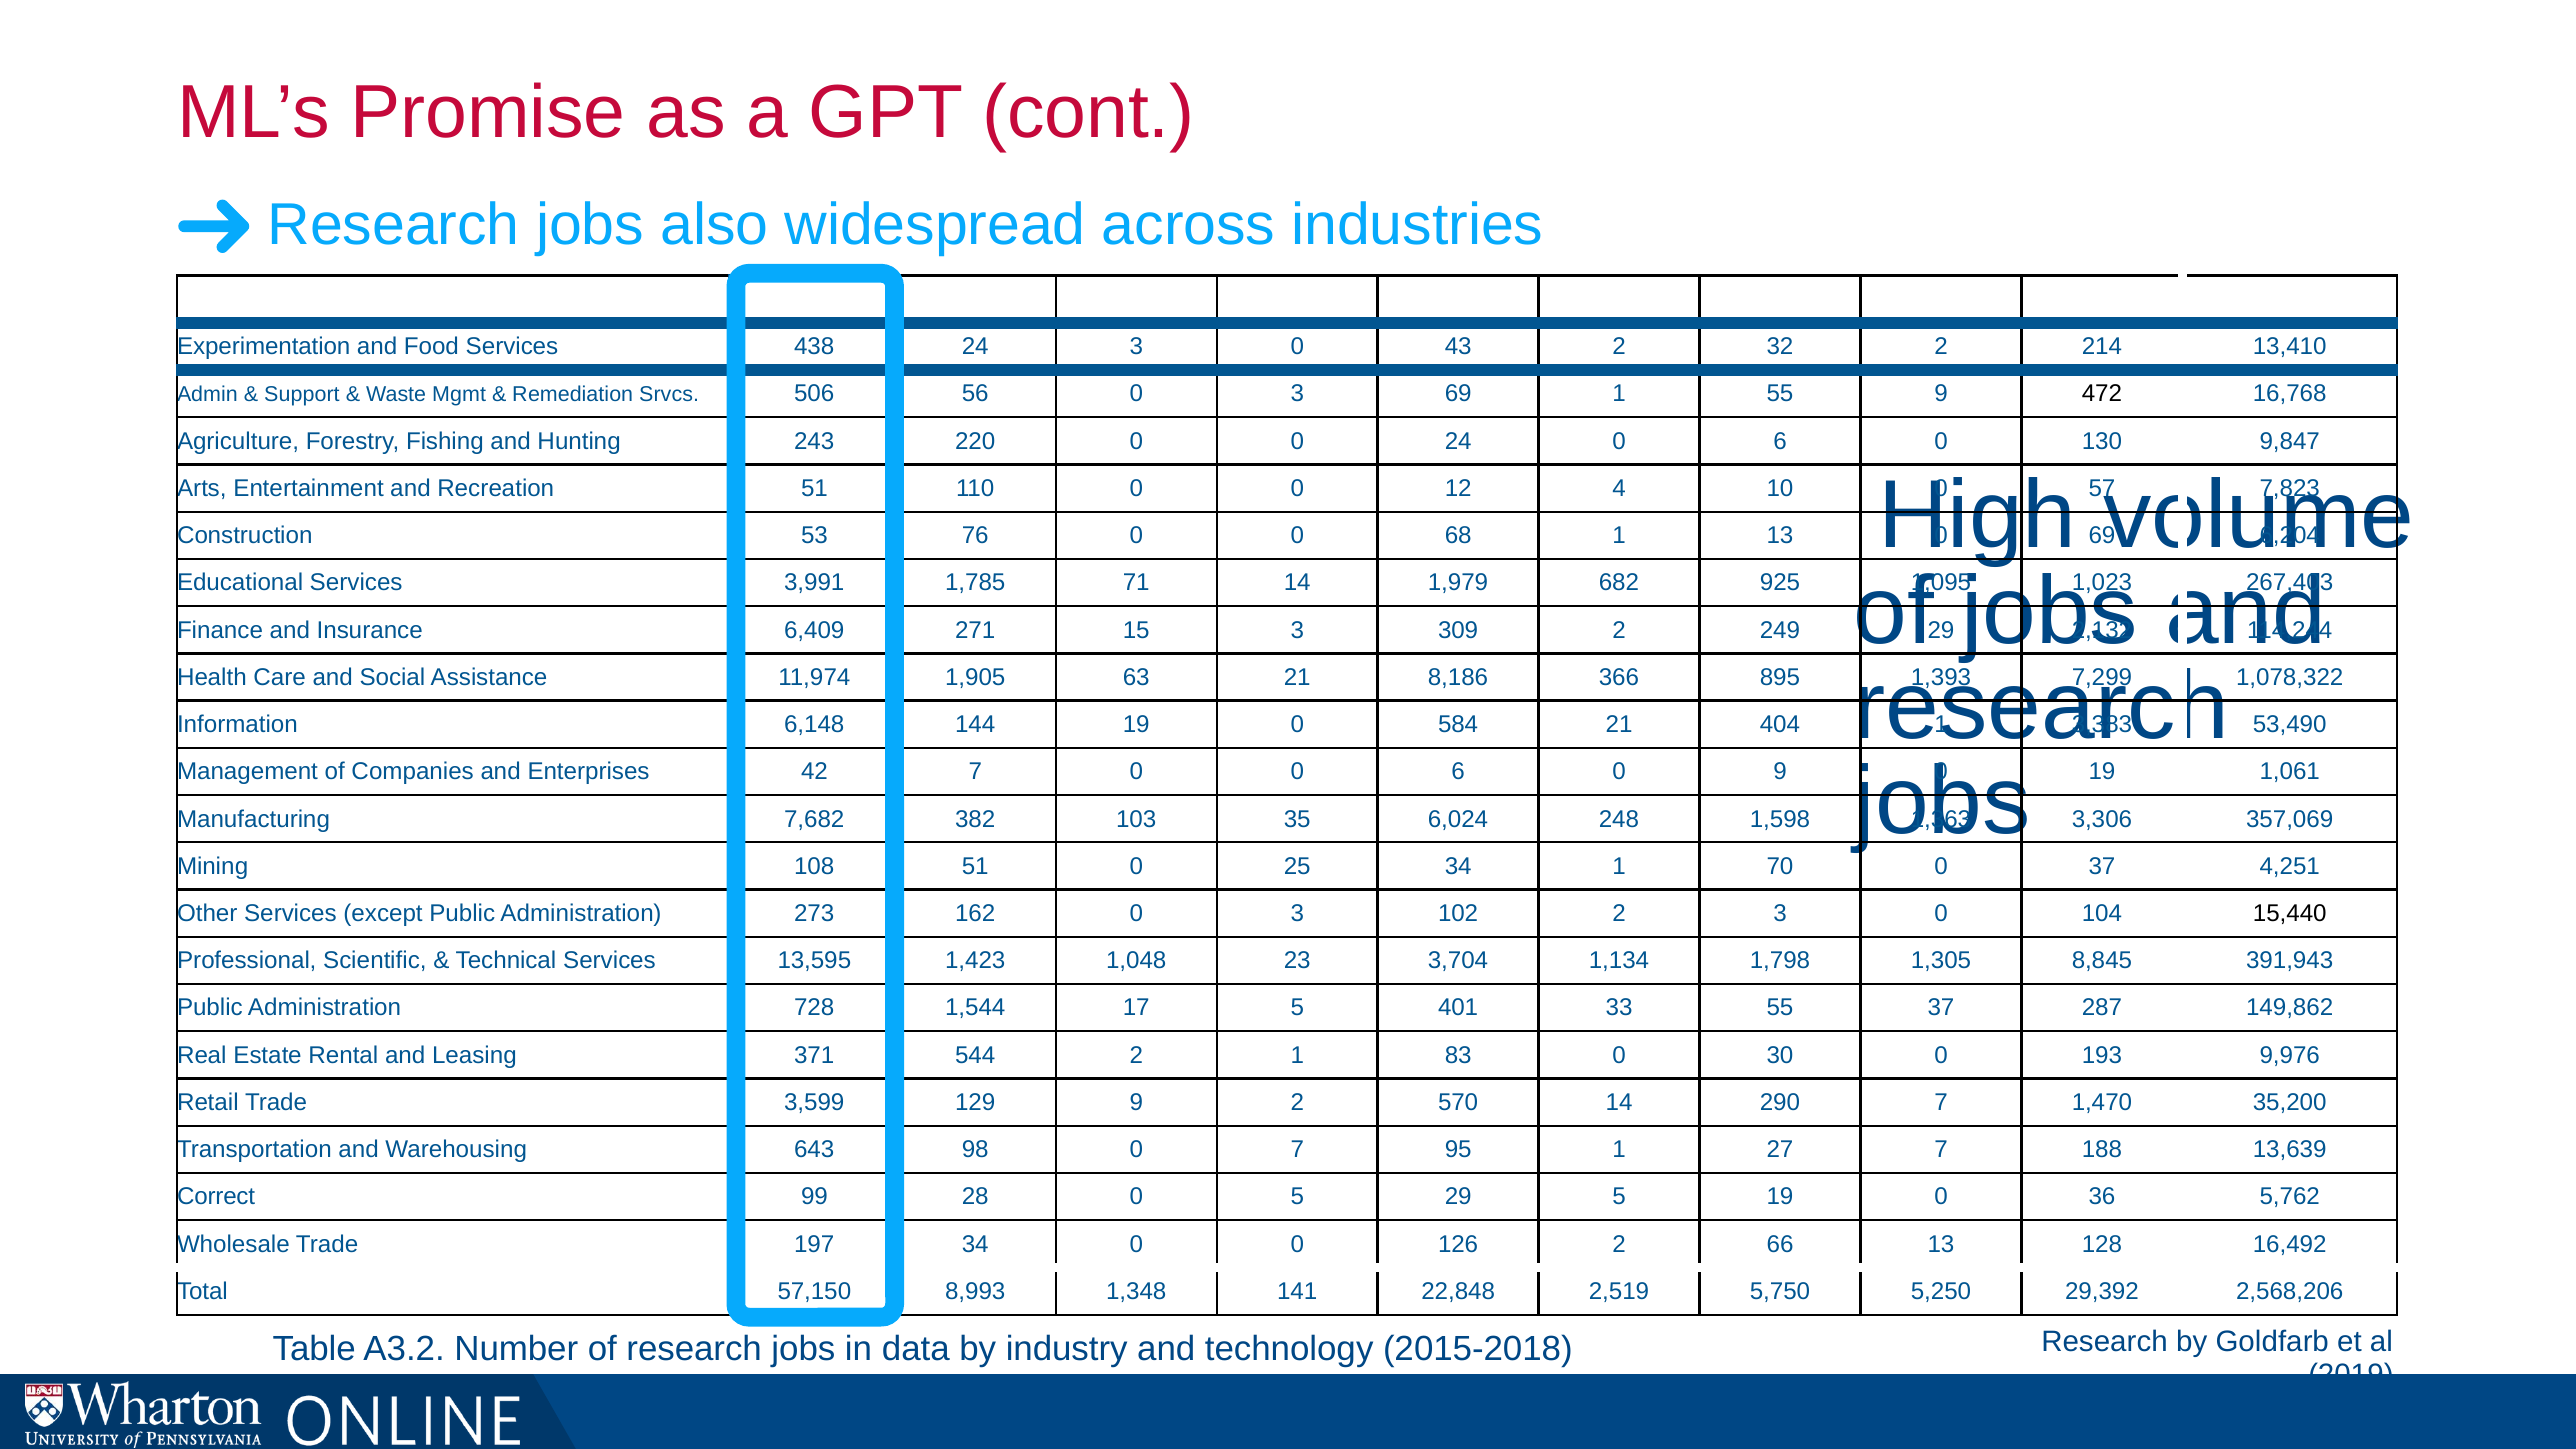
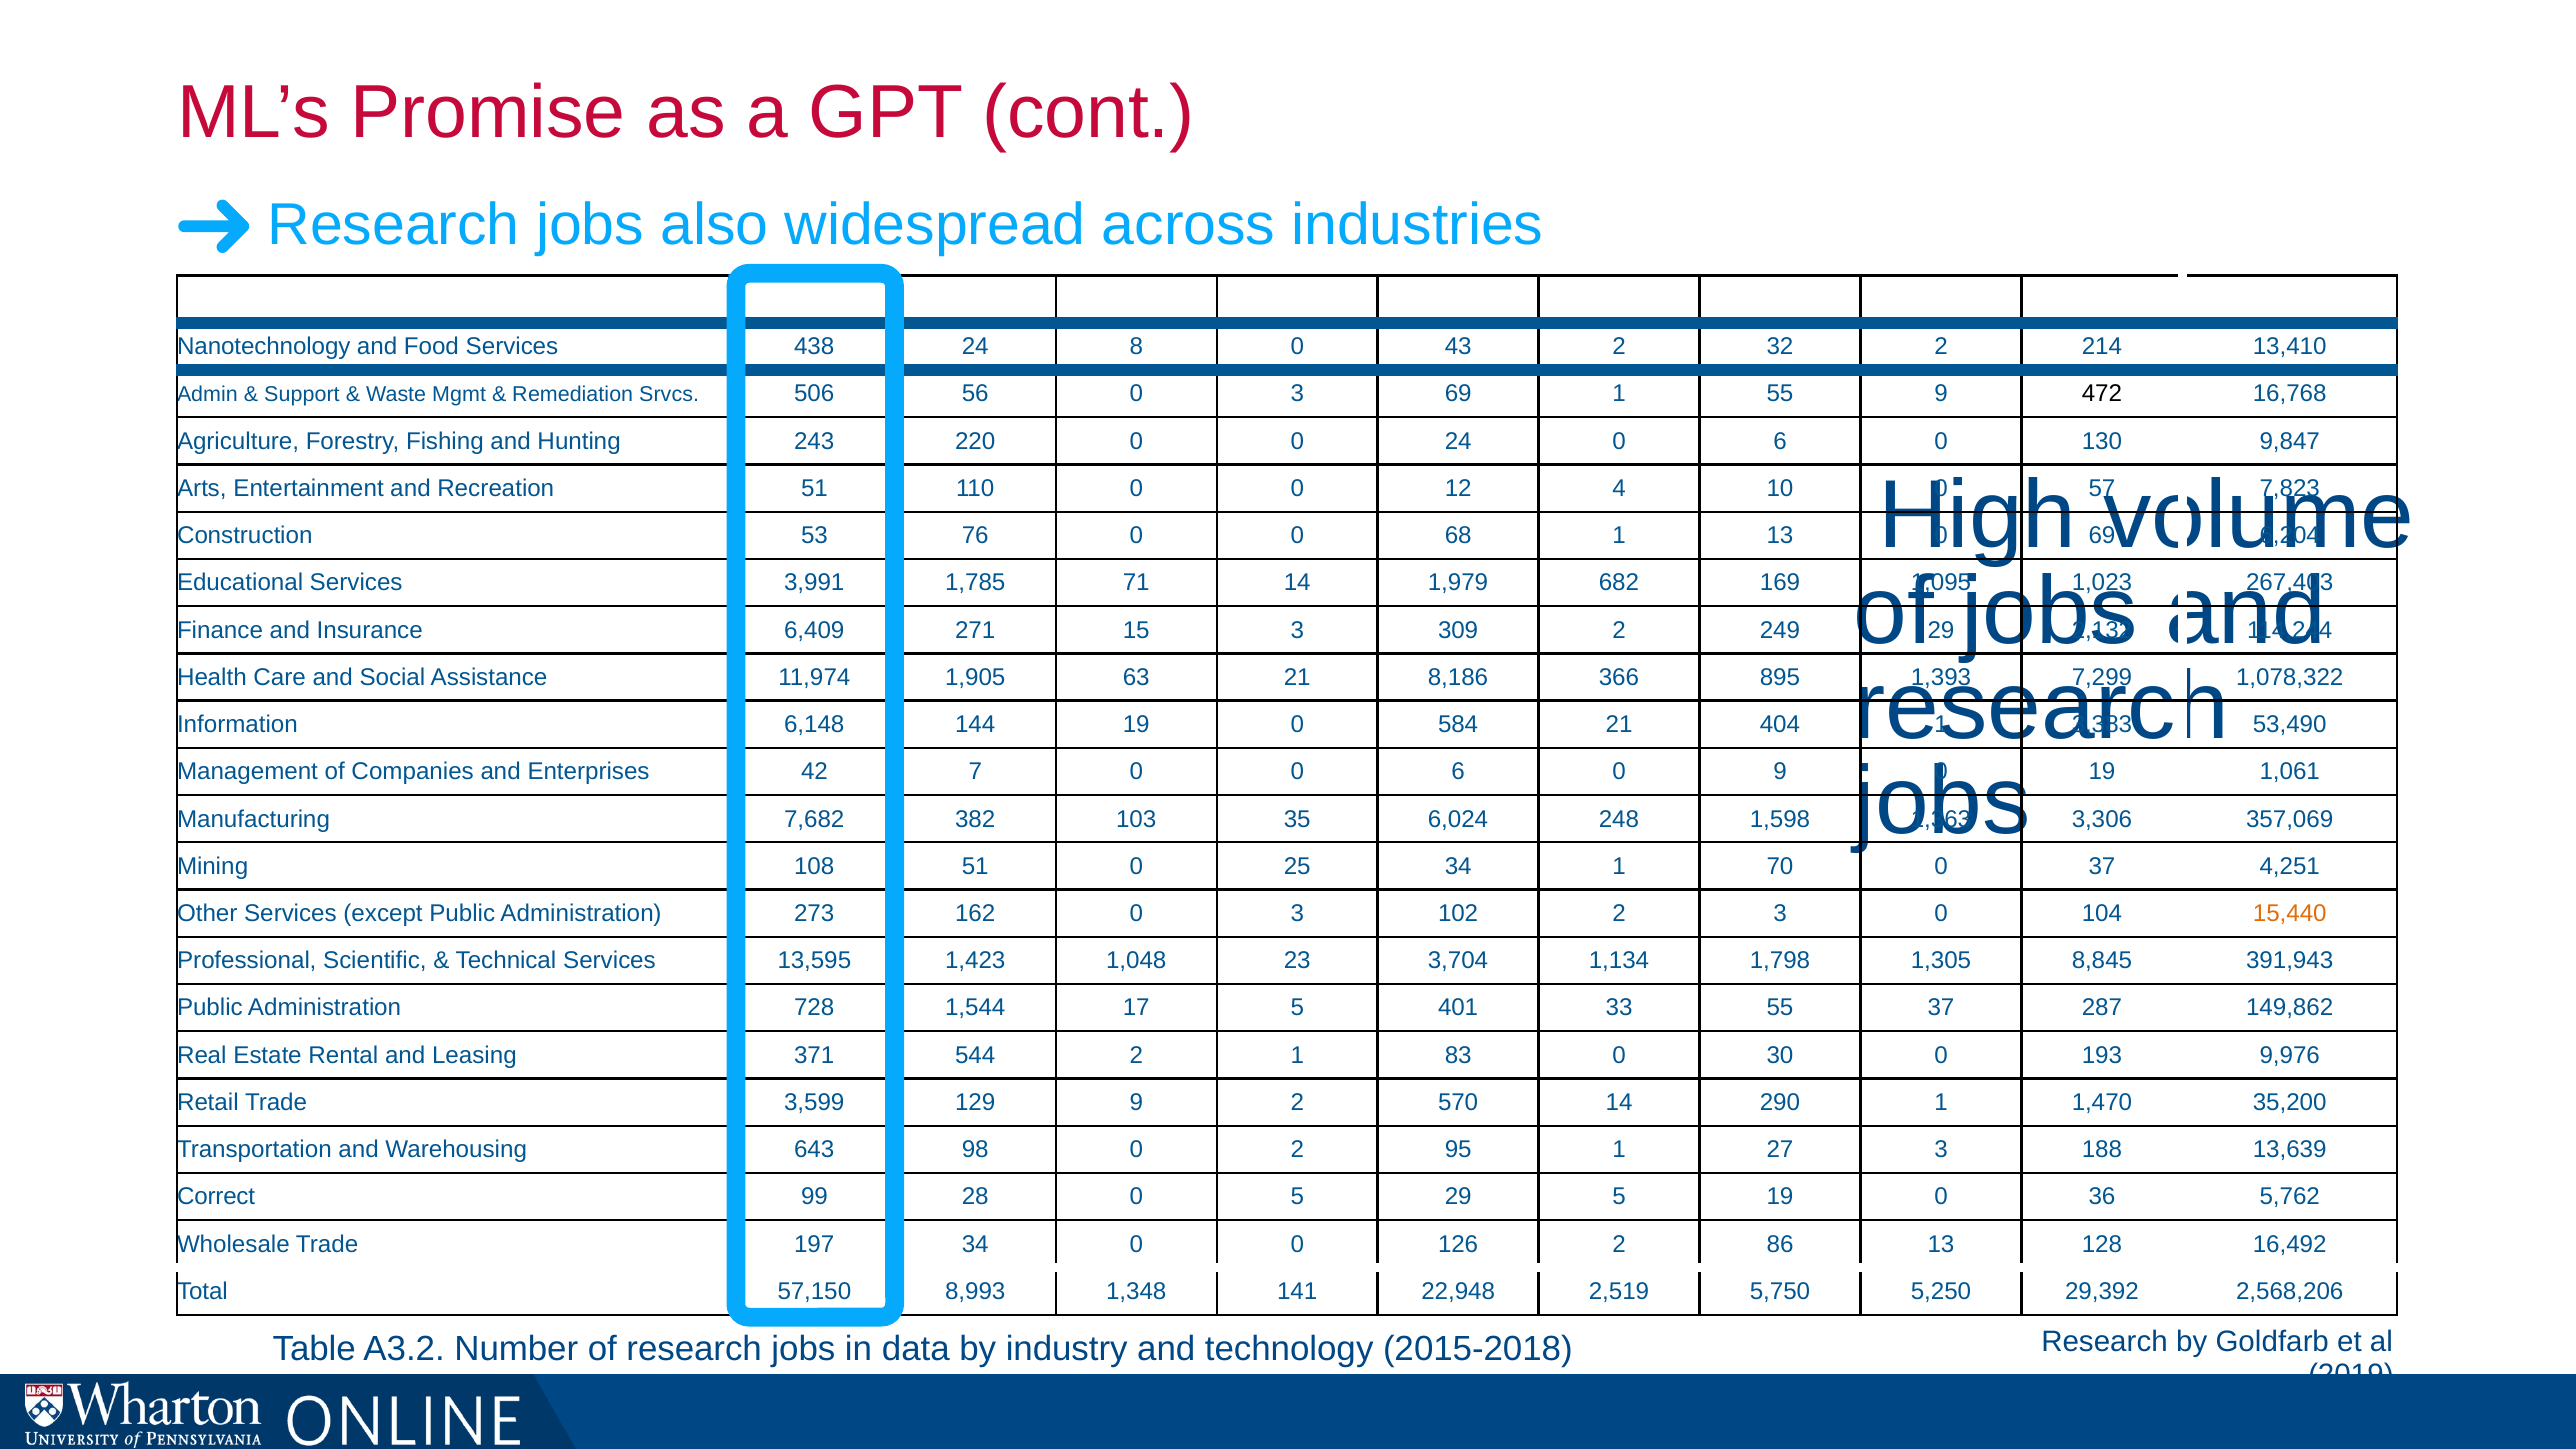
Experimentation: Experimentation -> Nanotechnology (264, 347)
24 3: 3 -> 8 (1136, 347)
925: 925 -> 169 (1780, 583)
15,440 colour: black -> orange (2290, 914)
290 7: 7 -> 1 (1941, 1102)
0 7: 7 -> 2 (1297, 1150)
27 7: 7 -> 3 (1941, 1150)
66: 66 -> 86 (1780, 1244)
22,848: 22,848 -> 22,948 (1458, 1291)
